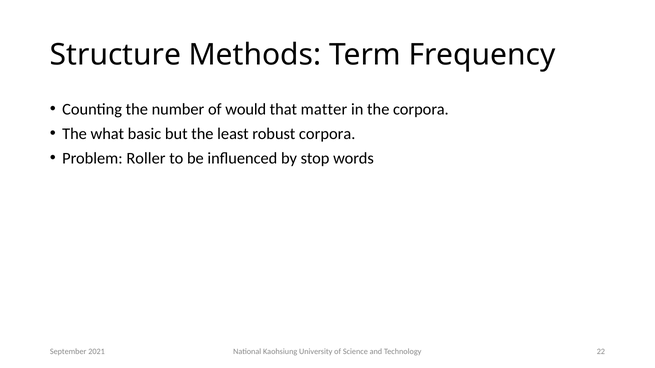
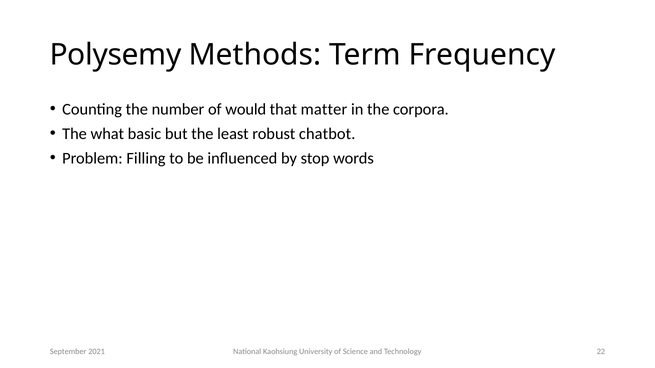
Structure: Structure -> Polysemy (116, 55)
robust corpora: corpora -> chatbot (327, 134)
Roller: Roller -> Filling (146, 158)
